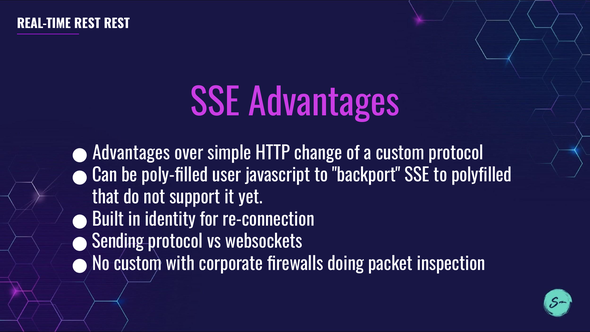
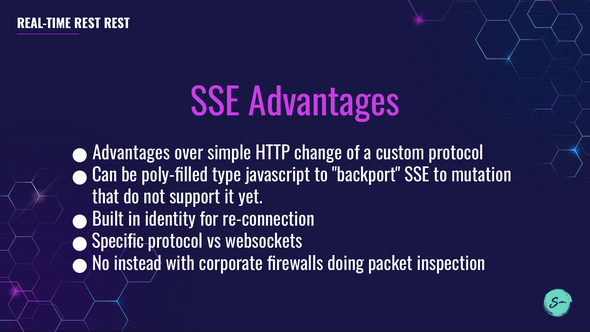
user: user -> type (227, 175)
polyfilled: polyfilled -> mutation (481, 175)
Sending: Sending -> Specific (118, 242)
No custom: custom -> instead (138, 264)
